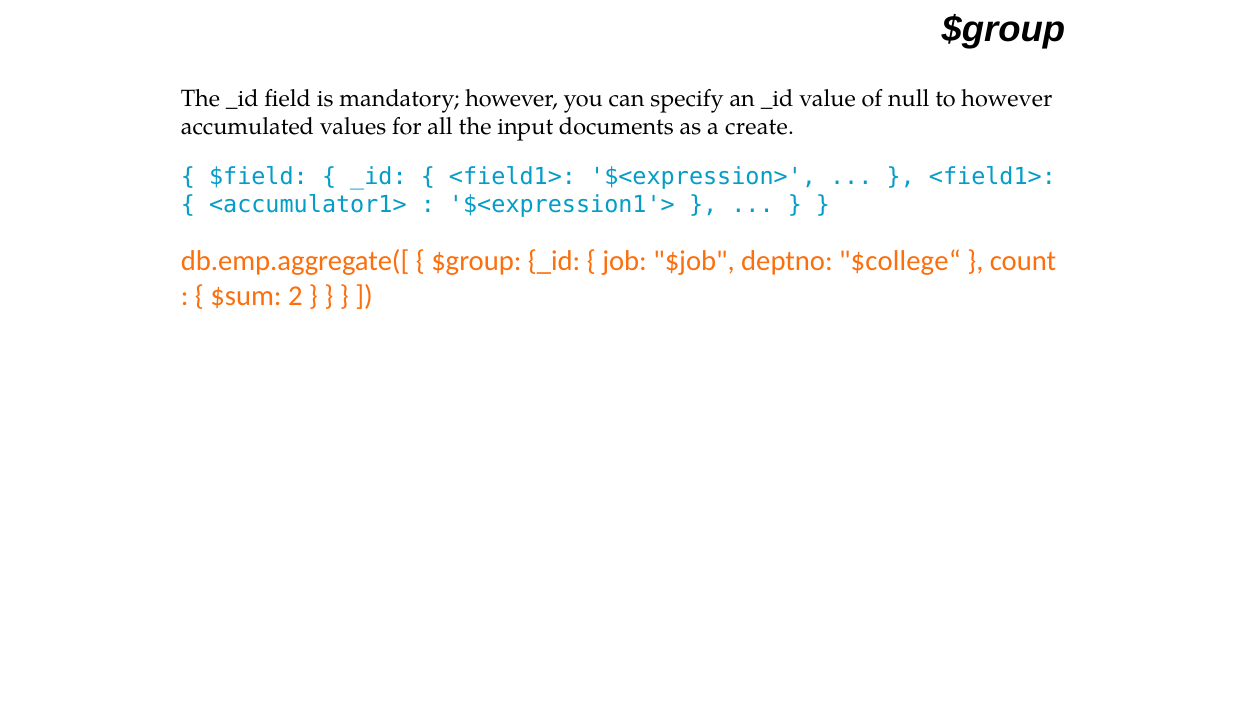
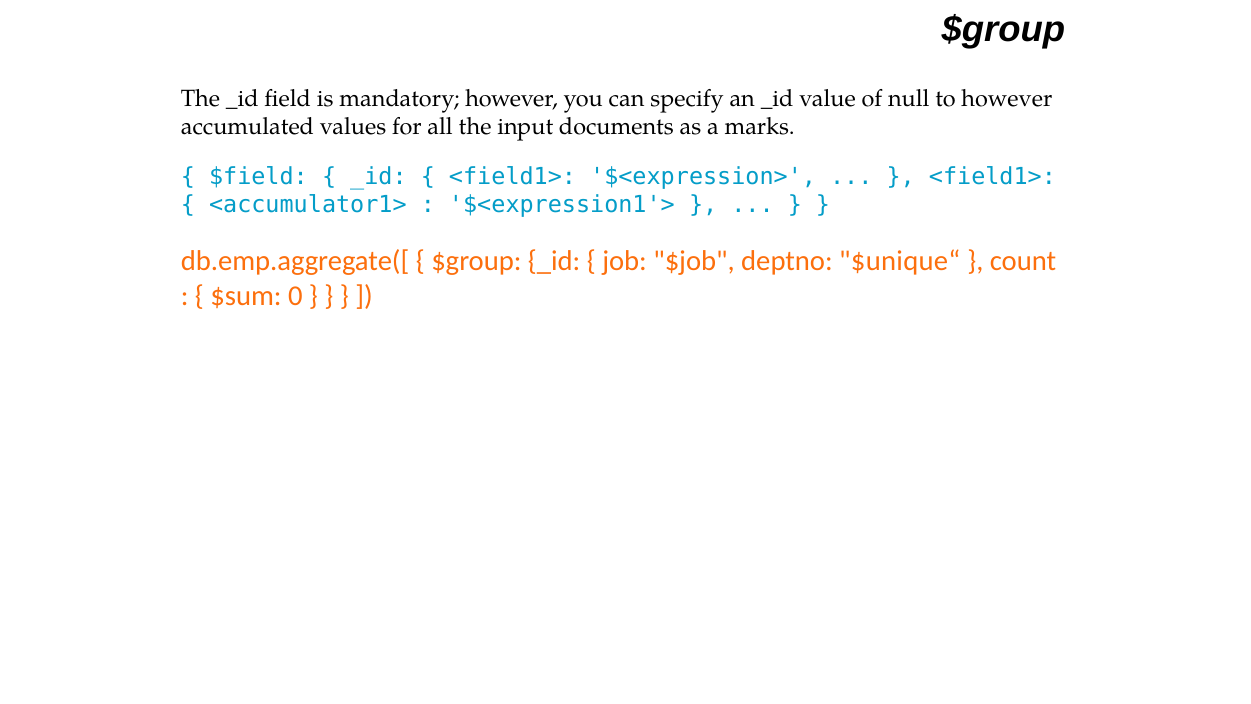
create: create -> marks (760, 127)
$college“: $college“ -> $unique“ (900, 261)
2: 2 -> 0 (295, 295)
